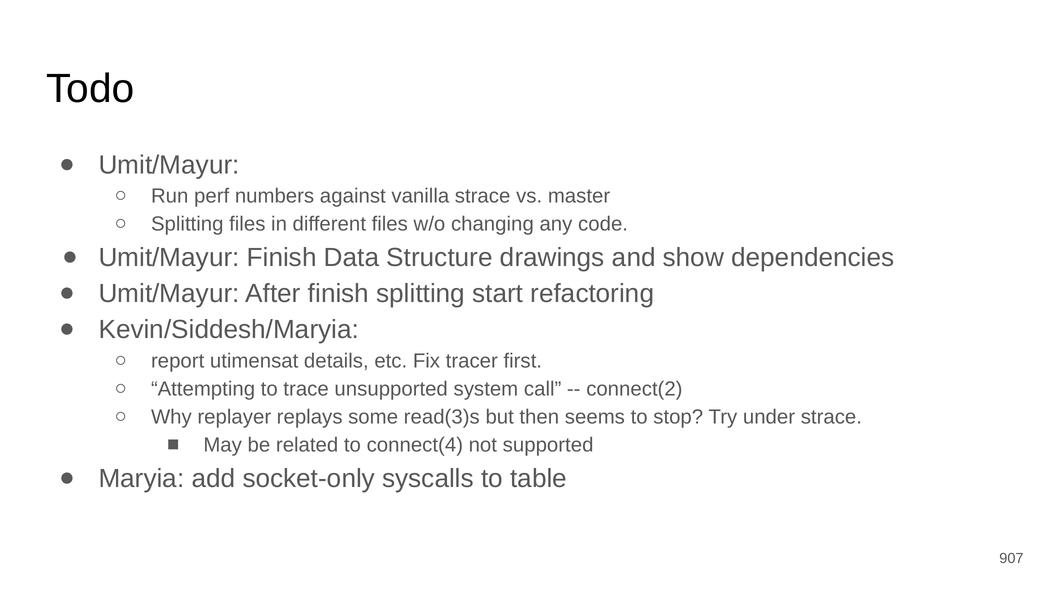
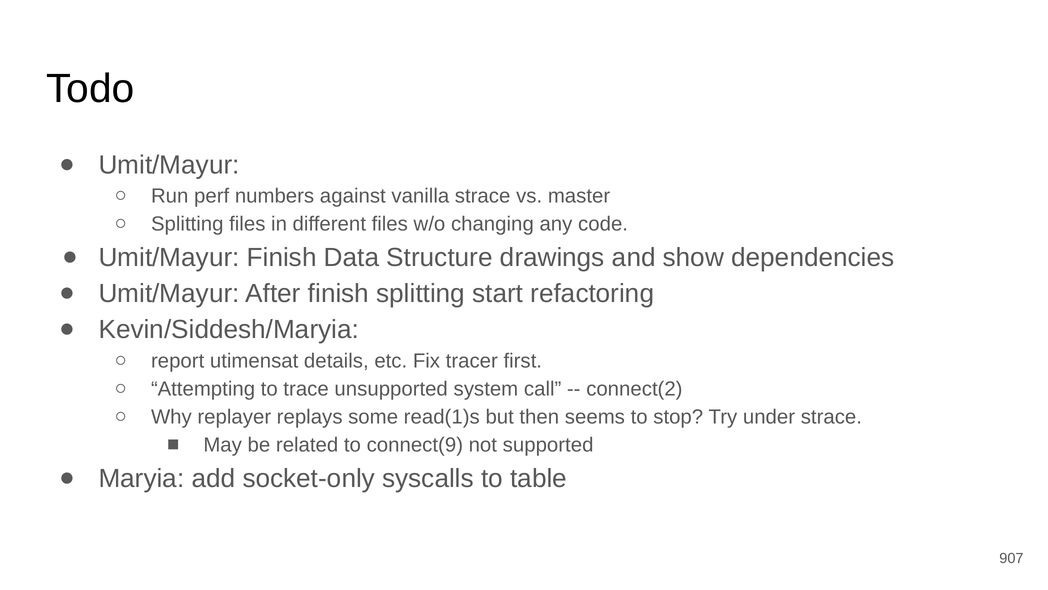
read(3)s: read(3)s -> read(1)s (442, 417)
connect(4: connect(4 -> connect(9 (415, 445)
